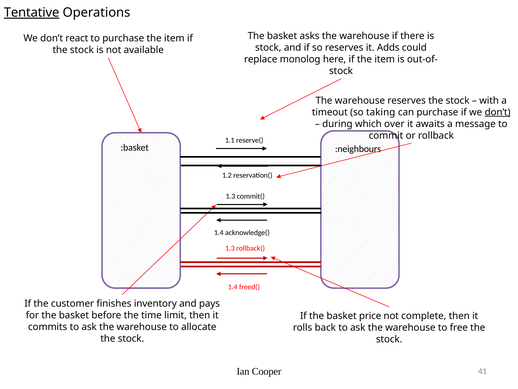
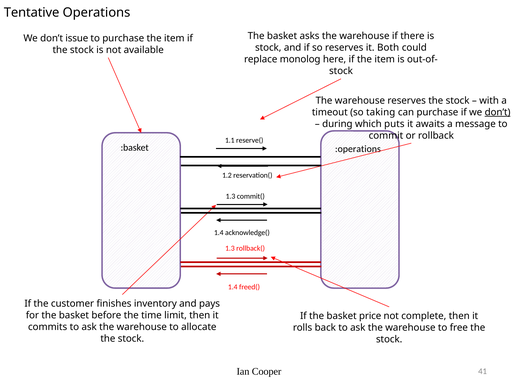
Tentative underline: present -> none (32, 13)
react: react -> issue (77, 38)
Adds: Adds -> Both (388, 48)
over: over -> puts (394, 124)
:neighbours: :neighbours -> :operations (358, 149)
